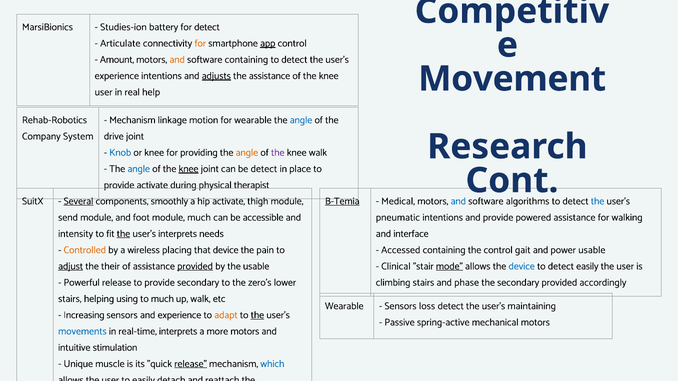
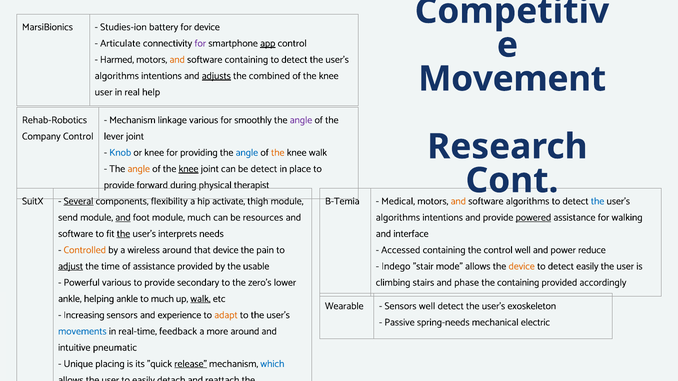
for detect: detect -> device (207, 27)
for colour: orange -> purple (200, 43)
Amount: Amount -> Harmed (117, 60)
experience: experience -> algorithms (117, 76)
the assistance: assistance -> combined (269, 76)
linkage motion: motion -> various (204, 120)
for wearable: wearable -> smoothly (253, 120)
angle colour: blue -> purple (301, 120)
Company System: System -> Control (78, 136)
drive: drive -> lever (114, 136)
angle colour: orange -> blue (247, 153)
the colour: purple -> orange (278, 153)
angle colour: blue -> orange (139, 169)
provide activate: activate -> forward (152, 185)
components smoothly: smoothly -> flexibility (169, 201)
B-Temia underline: present -> none (342, 201)
and colour: blue -> orange (458, 201)
and underline: none -> present (123, 218)
accessible: accessible -> resources (263, 218)
pneumatic: pneumatic -> algorithms (398, 218)
powered underline: none -> present (533, 218)
intensity: intensity -> software (76, 234)
wireless placing: placing -> around (177, 250)
control gait: gait -> well (523, 250)
power usable: usable -> reduce (592, 250)
their: their -> time (110, 266)
provided underline: present -> none (195, 266)
Clinical: Clinical -> Indego (396, 266)
mode underline: present -> none (449, 266)
device colour: blue -> orange (522, 266)
Powerful release: release -> various (117, 283)
the secondary: secondary -> containing (518, 283)
stairs: stairs -> ankle (70, 299)
helping using: using -> ankle (127, 299)
walk underline: none -> present (200, 299)
Sensors loss: loss -> well (427, 306)
user's maintaining: maintaining -> exoskeleton (532, 306)
the underline: present -> none (257, 315)
spring-active: spring-active -> spring-needs (443, 323)
mechanical motors: motors -> electric (535, 323)
real-time interprets: interprets -> feedback (178, 332)
more motors: motors -> around (245, 332)
stimulation: stimulation -> pneumatic (115, 348)
muscle: muscle -> placing (110, 364)
